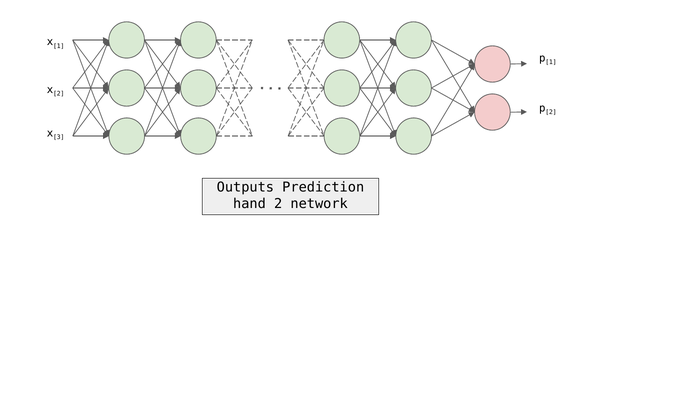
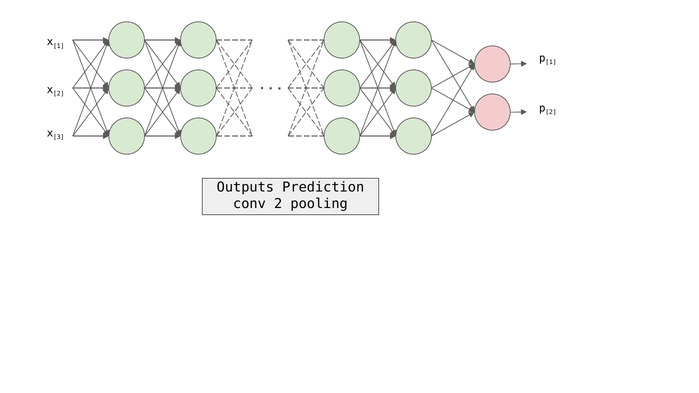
hand: hand -> conv (249, 204)
network: network -> pooling (319, 204)
